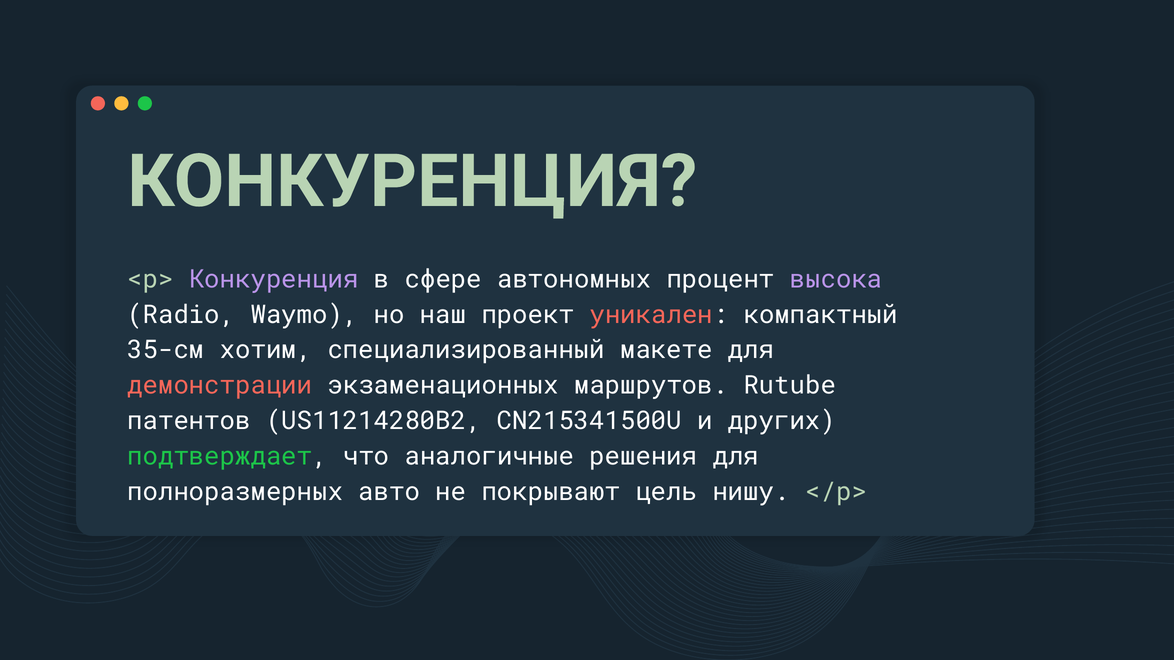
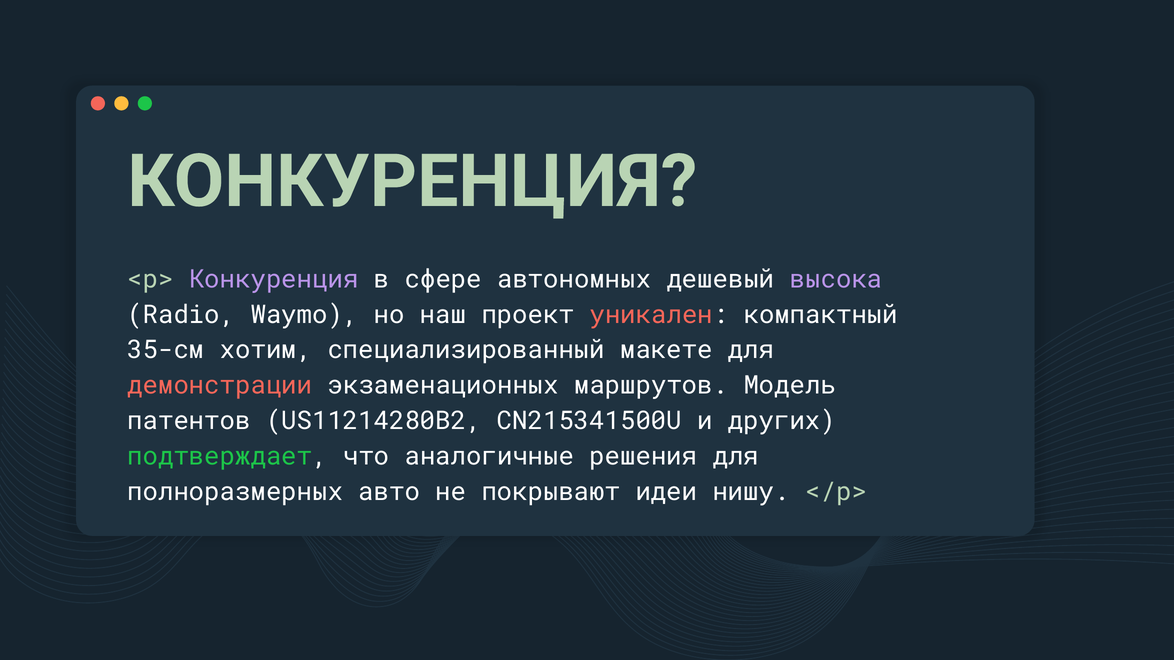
процент: процент -> дешевый (720, 279)
Rutube: Rutube -> Модель (790, 386)
цель: цель -> идеи (666, 492)
